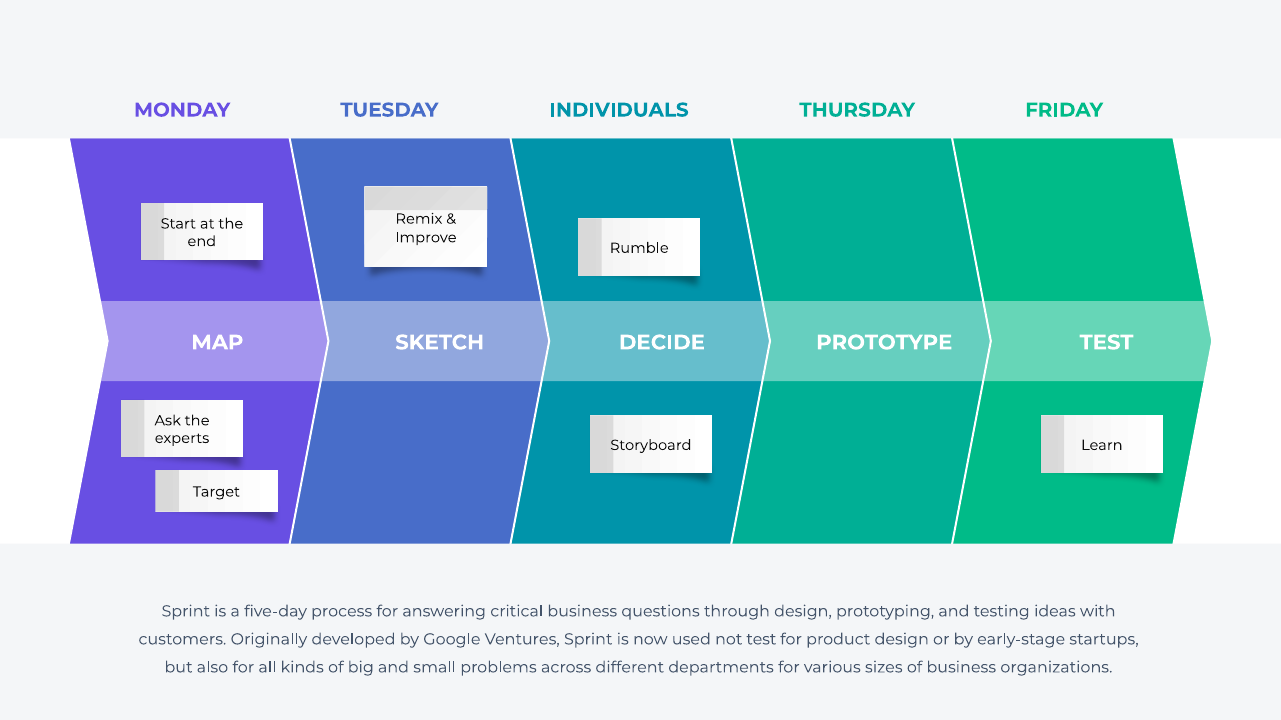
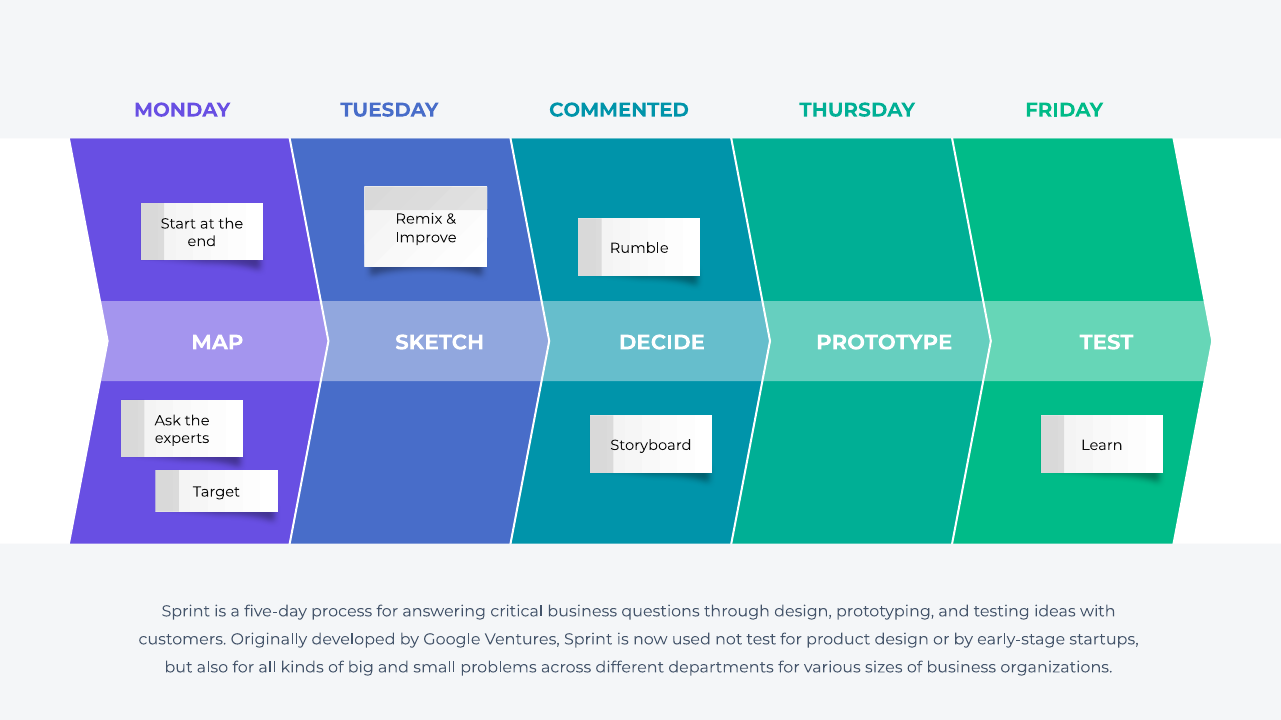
INDIVIDUALS: INDIVIDUALS -> COMMENTED (619, 110)
